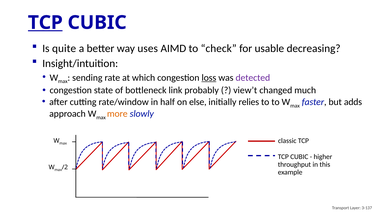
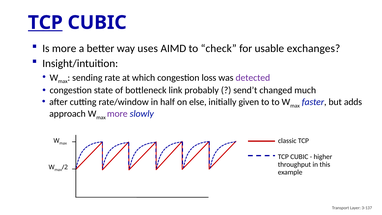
Is quite: quite -> more (64, 48)
decreasing: decreasing -> exchanges (314, 48)
loss underline: present -> none (209, 78)
view’t: view’t -> send’t (245, 90)
relies: relies -> given (249, 102)
more colour: orange -> purple (117, 114)
